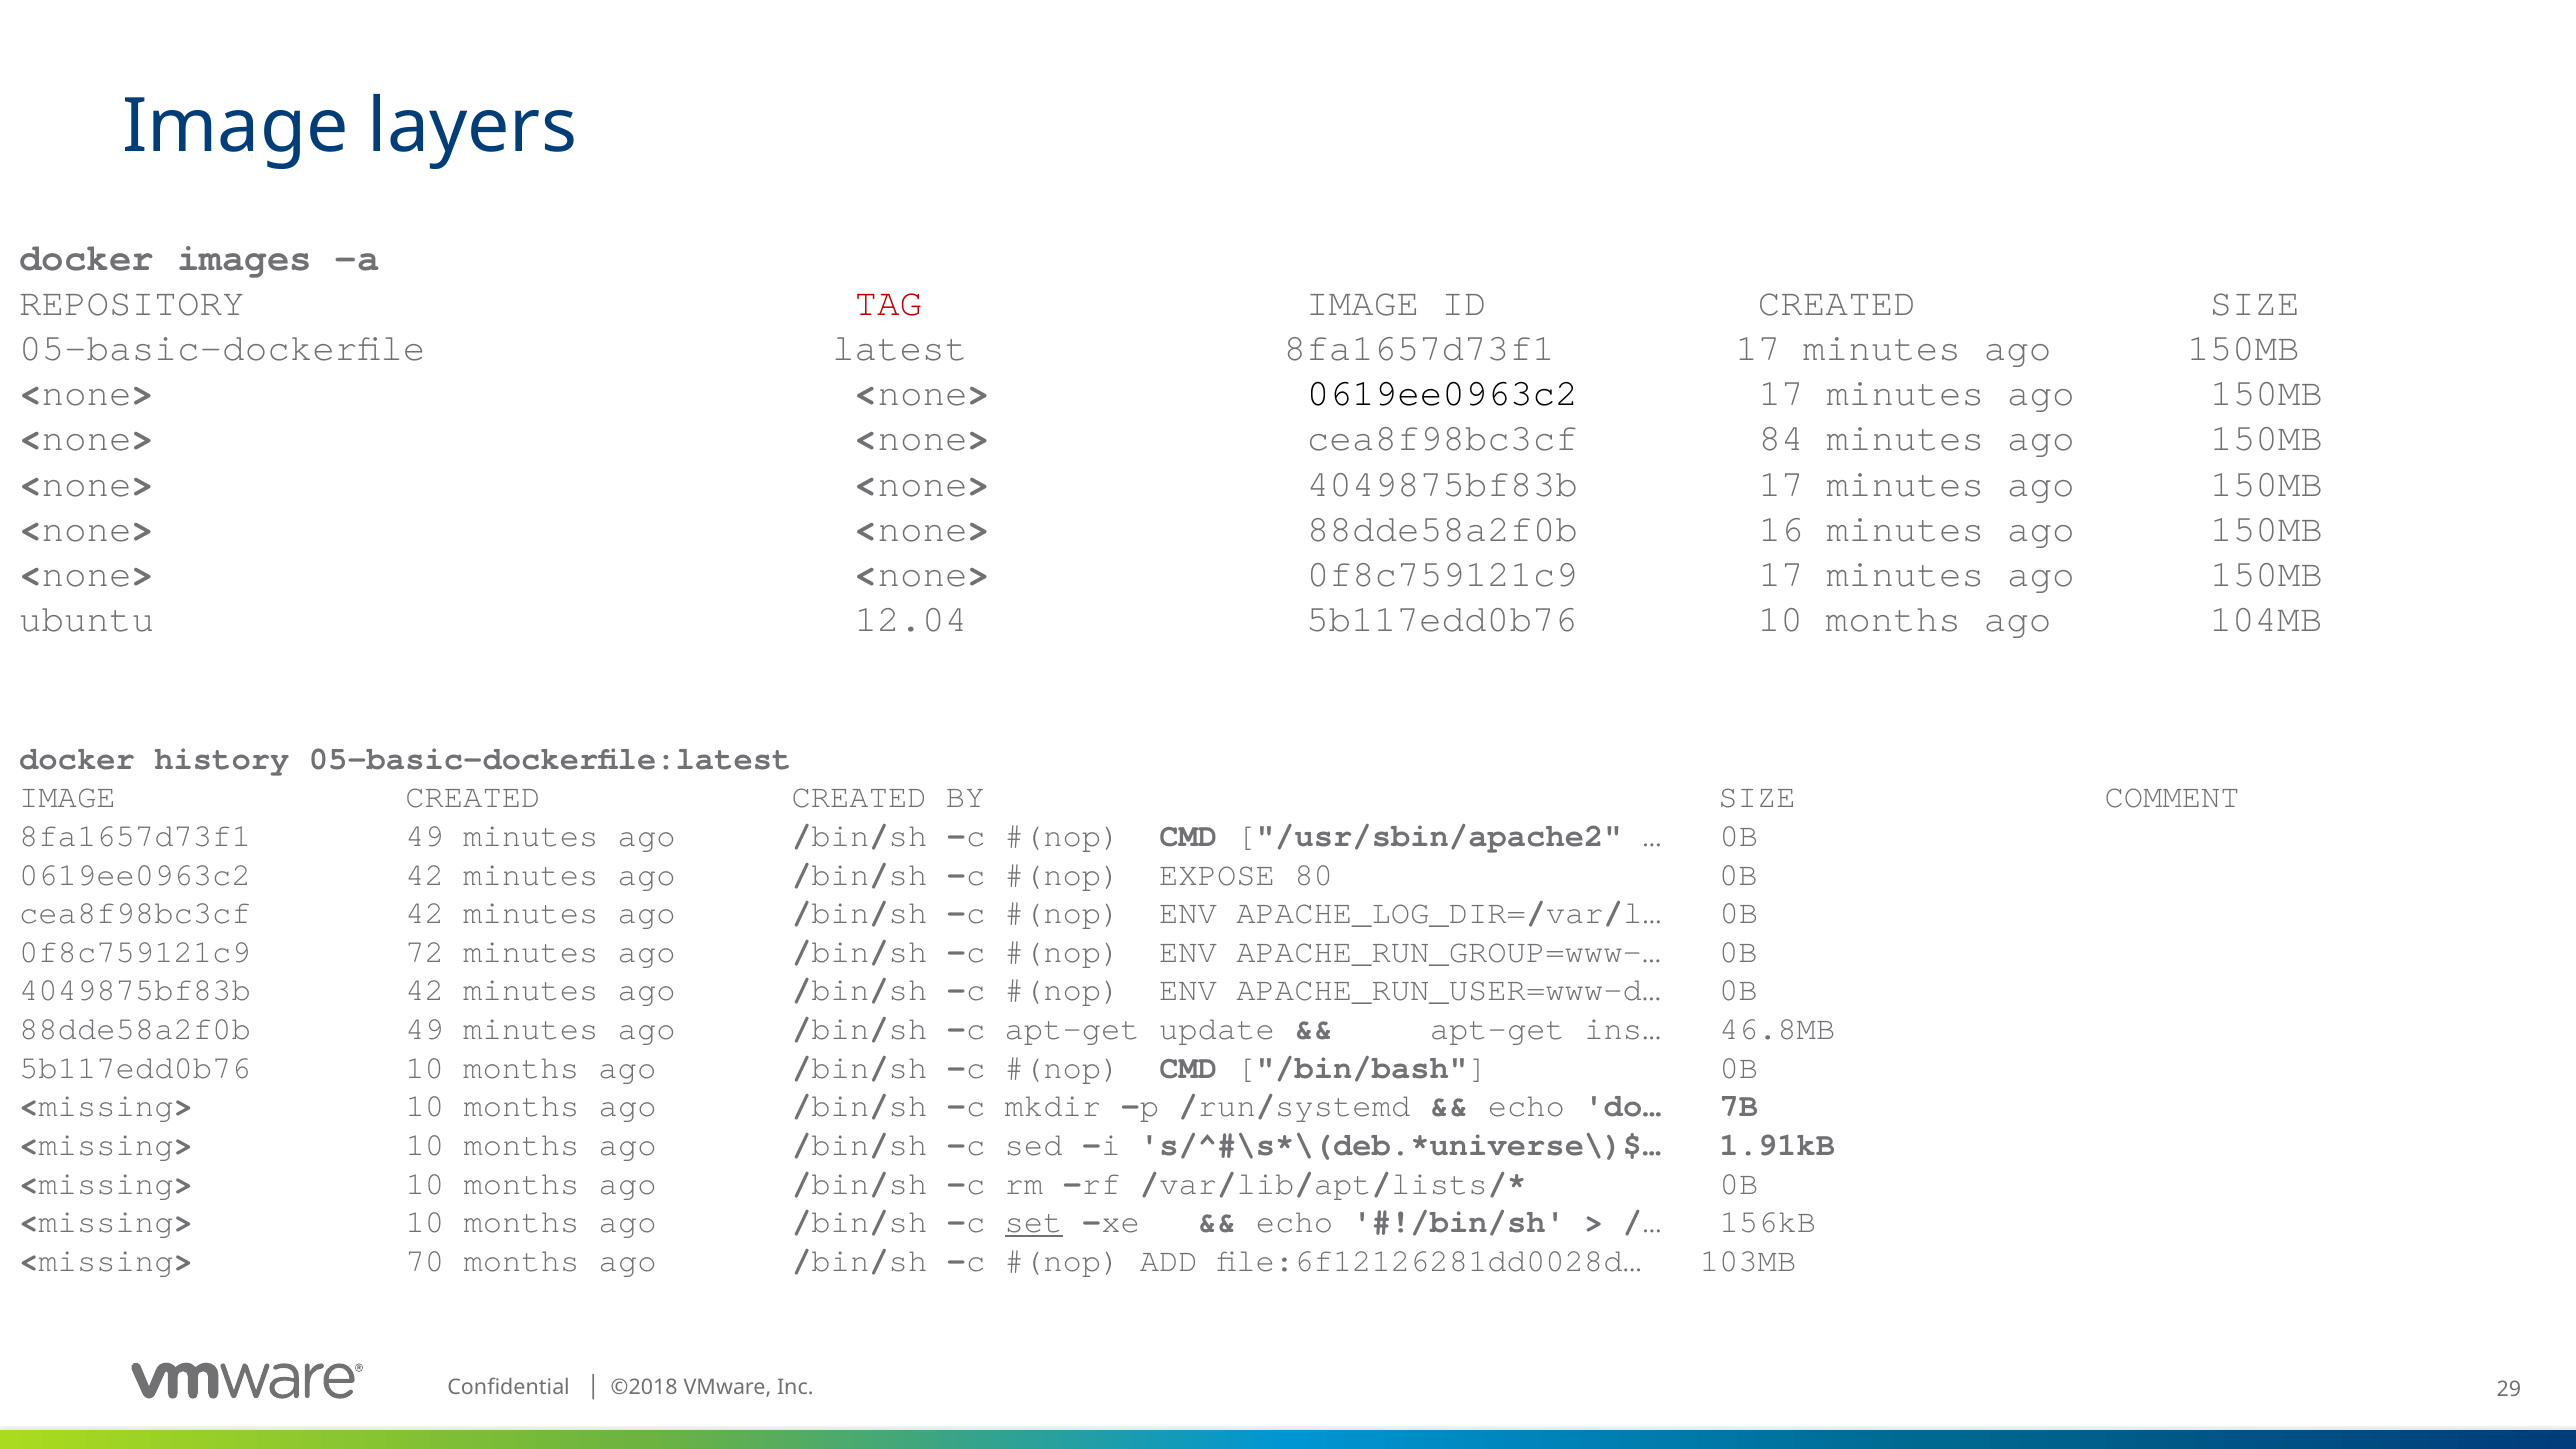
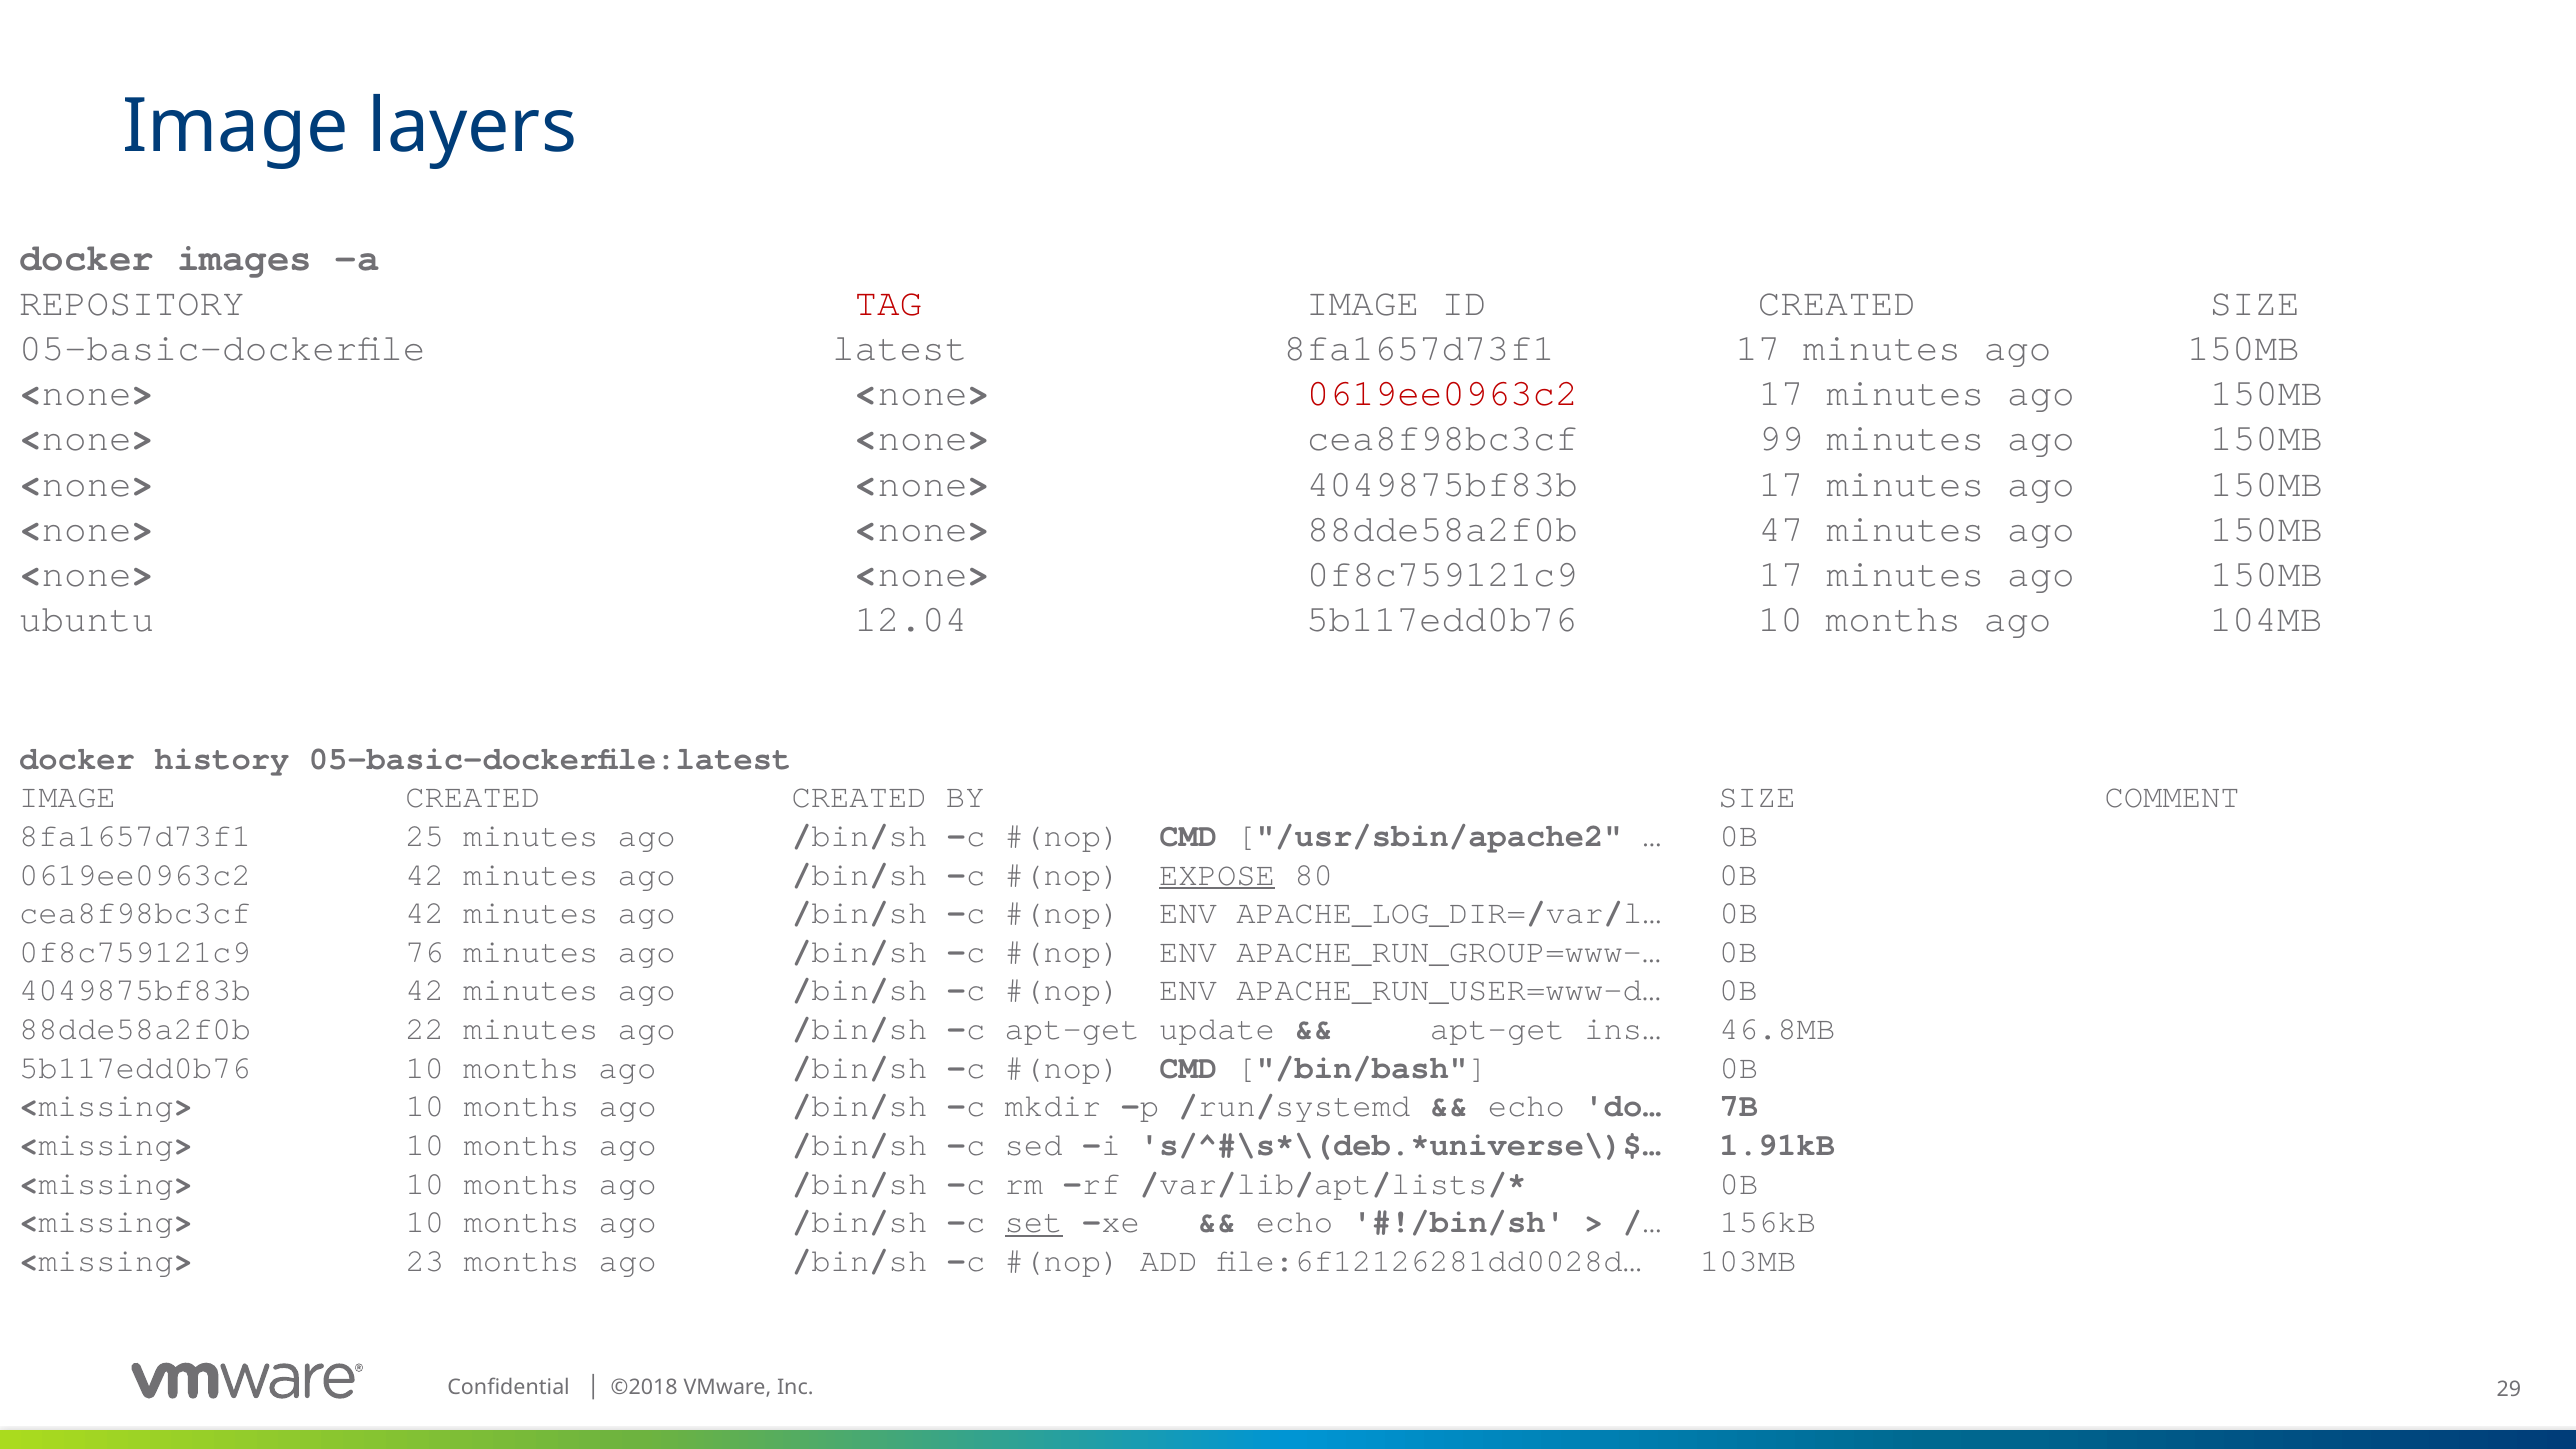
0619ee0963c2 colour: black -> red (1442, 394)
84: 84 -> 99 (1781, 439)
16: 16 -> 47 (1781, 529)
8fa1657d73f1 49: 49 -> 25 (425, 836)
EXPOSE underline: none -> present (1217, 875)
72: 72 -> 76 (425, 952)
88dde58a2f0b 49: 49 -> 22 (425, 1029)
70: 70 -> 23 (425, 1261)
